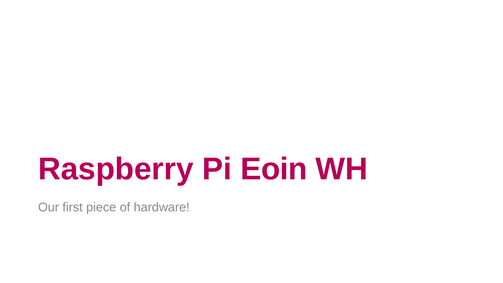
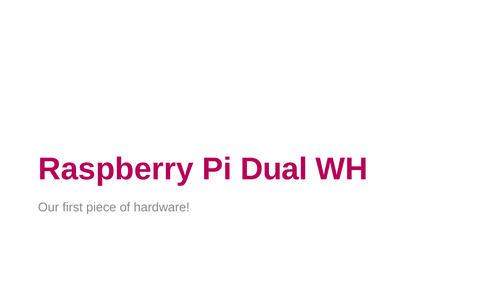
Eoin: Eoin -> Dual (274, 169)
